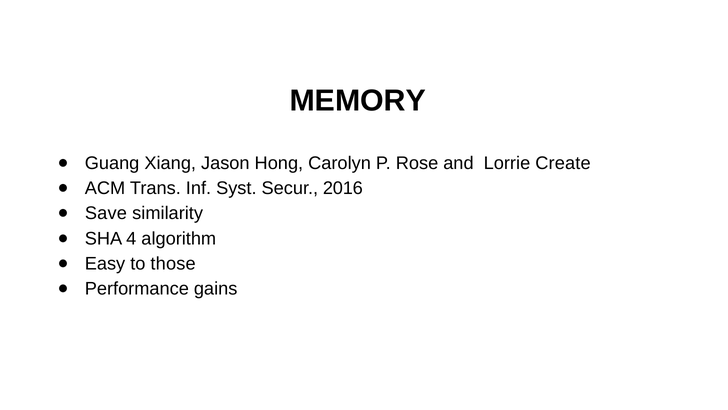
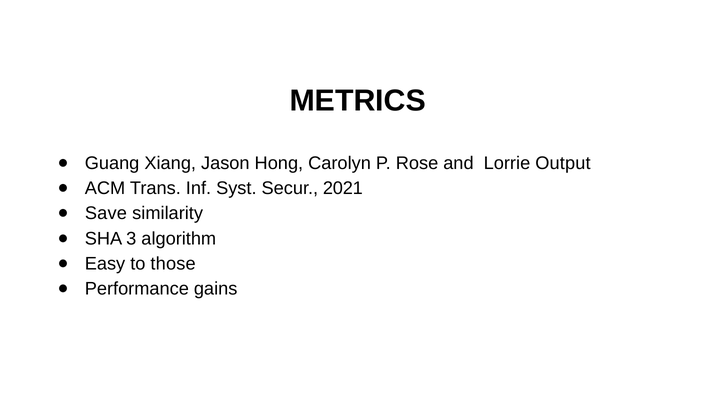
MEMORY: MEMORY -> METRICS (358, 100)
Create: Create -> Output (563, 163)
2016: 2016 -> 2021 (343, 188)
4: 4 -> 3 (131, 238)
